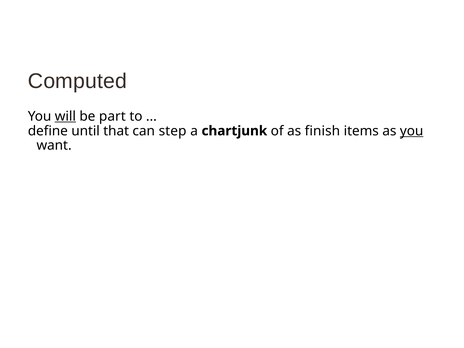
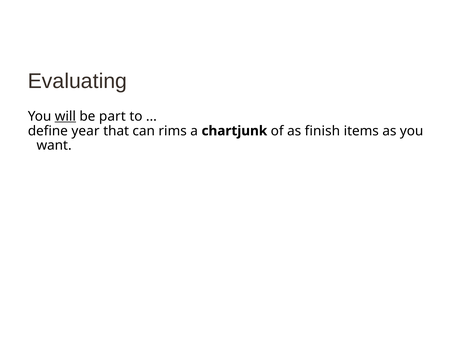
Computed: Computed -> Evaluating (77, 81)
until: until -> year (85, 131)
step: step -> rims (173, 131)
you underline: present -> none (412, 131)
